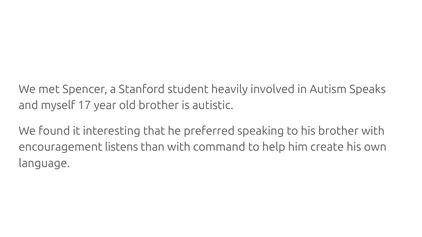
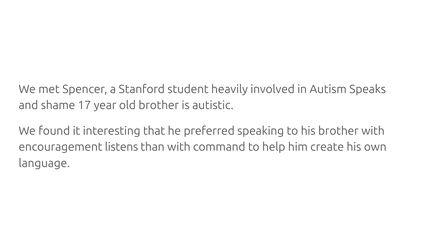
myself: myself -> shame (58, 106)
